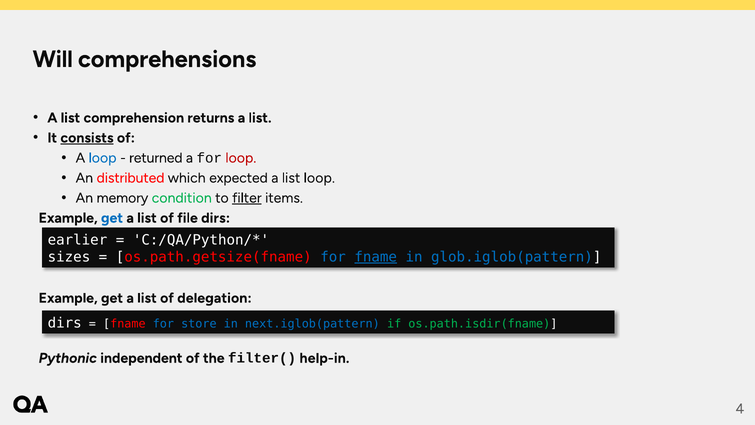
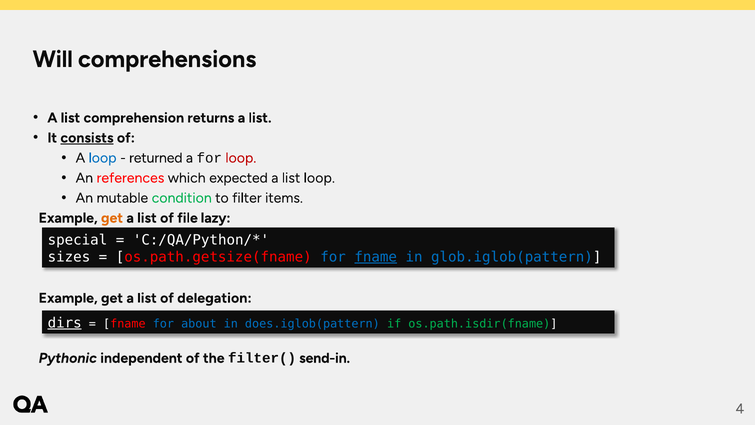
distributed: distributed -> references (130, 178)
memory: memory -> mutable (122, 198)
filter underline: present -> none (247, 198)
get colour: blue -> orange (112, 218)
file dirs: dirs -> lazy (216, 218)
earlier: earlier -> special (77, 240)
dirs underline: none -> present (65, 323)
store: store -> about (199, 324)
next.iglob(pattern: next.iglob(pattern -> does.iglob(pattern (312, 324)
help-in: help-in -> send-in (325, 358)
